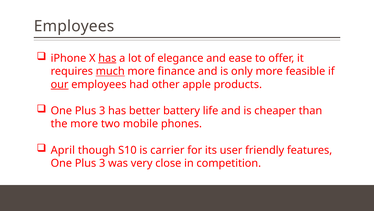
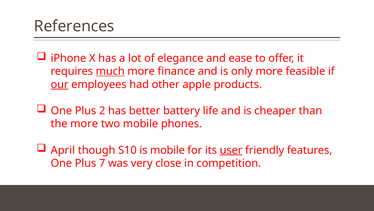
Employees: Employees -> References (74, 26)
has underline: present -> none (107, 58)
3: 3 -> 2 (102, 110)
is carrier: carrier -> mobile (167, 150)
user underline: none -> present (231, 150)
3: 3 -> 7 (102, 163)
